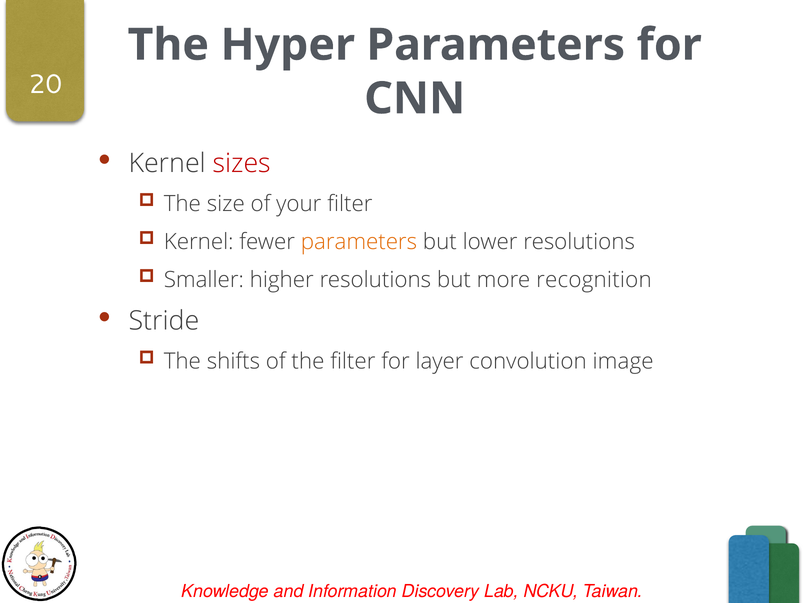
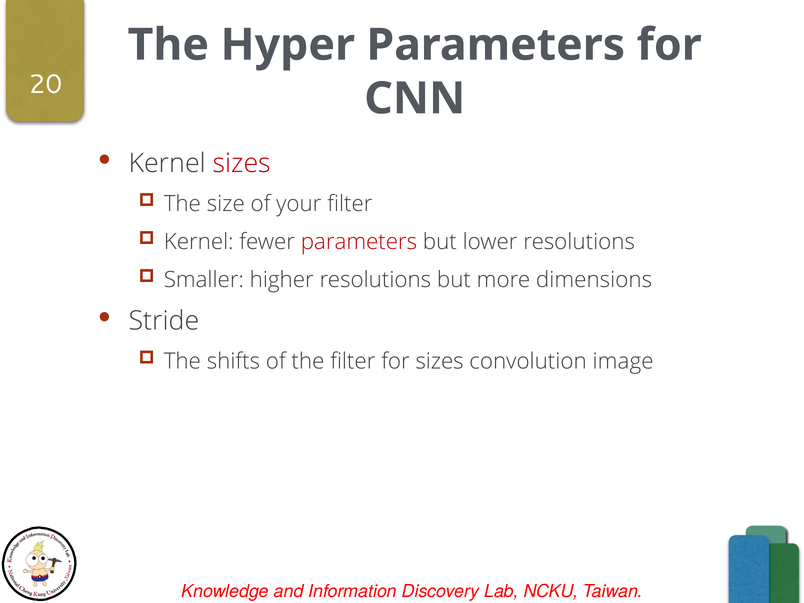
parameters colour: orange -> red (359, 242)
recognition: recognition -> dimensions (594, 280)
for layer: layer -> sizes (440, 361)
